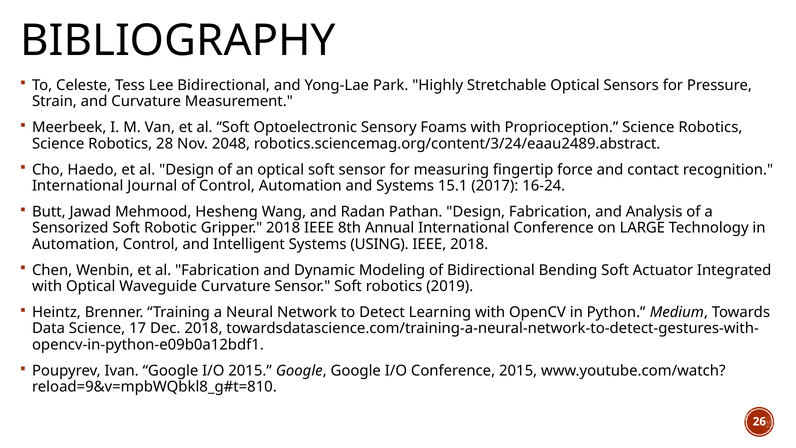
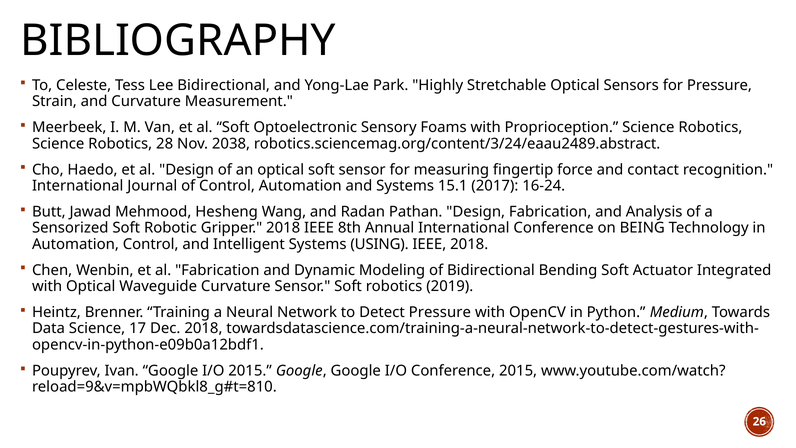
2048: 2048 -> 2038 (231, 144)
LARGE: LARGE -> BEING (642, 228)
Detect Learning: Learning -> Pressure (440, 312)
